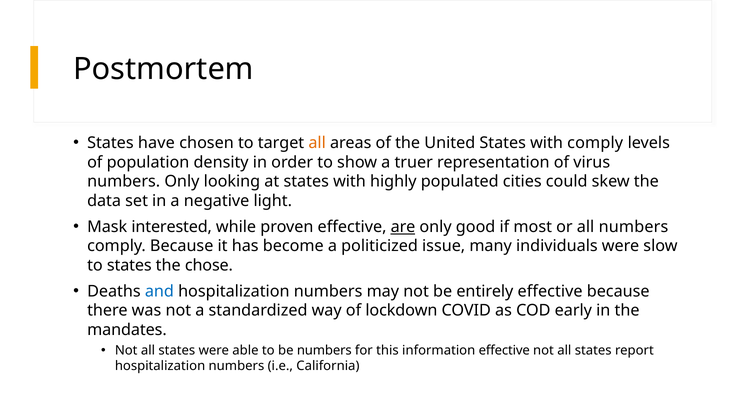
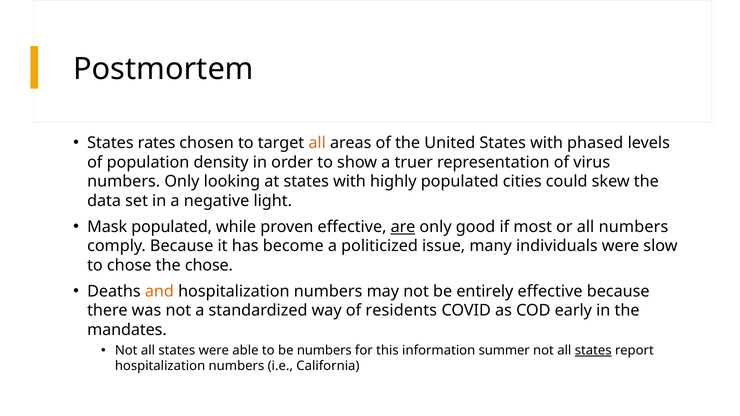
have: have -> rates (157, 143)
with comply: comply -> phased (595, 143)
Mask interested: interested -> populated (172, 227)
to states: states -> chose (129, 265)
and colour: blue -> orange (159, 292)
lockdown: lockdown -> residents (401, 311)
information effective: effective -> summer (504, 351)
states underline: none -> present (593, 351)
